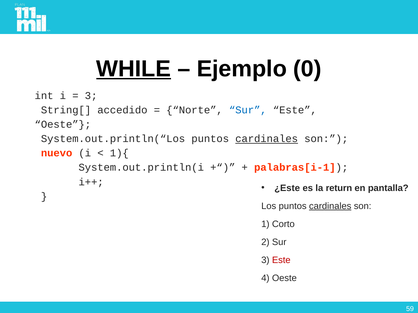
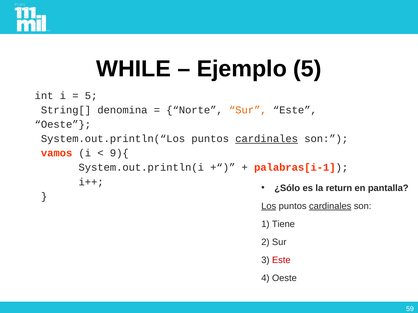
WHILE underline: present -> none (134, 69)
Ejemplo 0: 0 -> 5 (307, 69)
3: 3 -> 5 (91, 96)
accedido: accedido -> denomina (122, 110)
Sur colour: blue -> orange (248, 110)
nuevo: nuevo -> vamos (57, 153)
1){: 1){ -> 9){ (119, 153)
¿Este: ¿Este -> ¿Sólo (287, 188)
Los underline: none -> present (269, 206)
Corto: Corto -> Tiene (283, 224)
